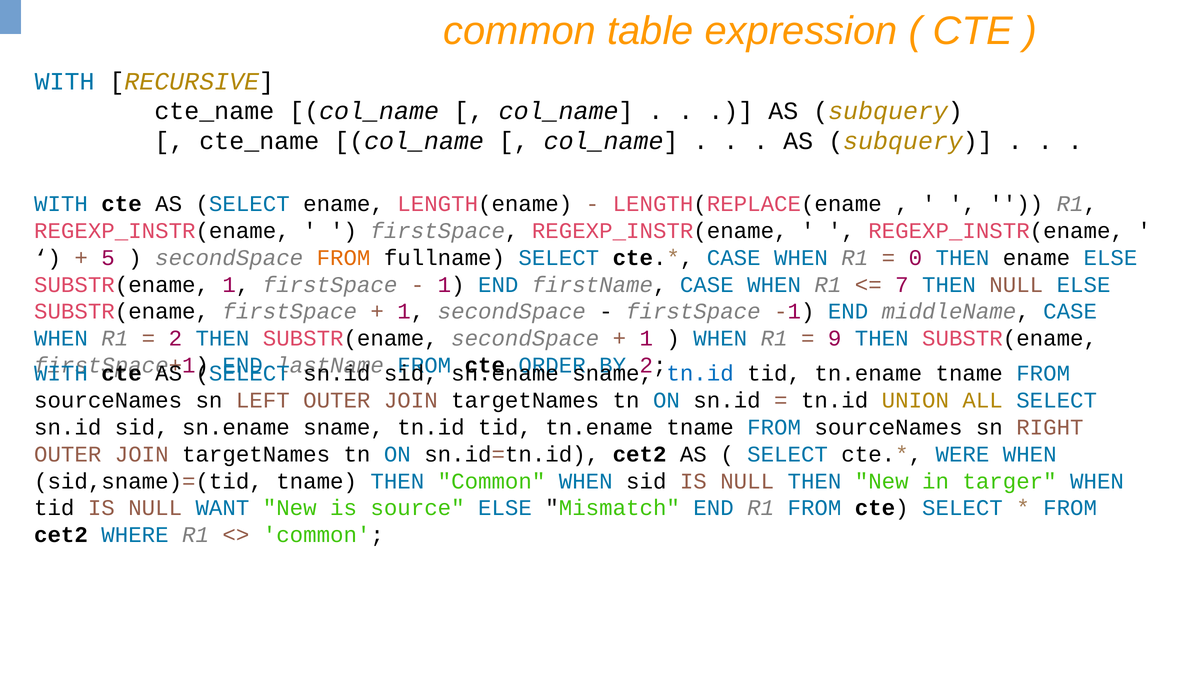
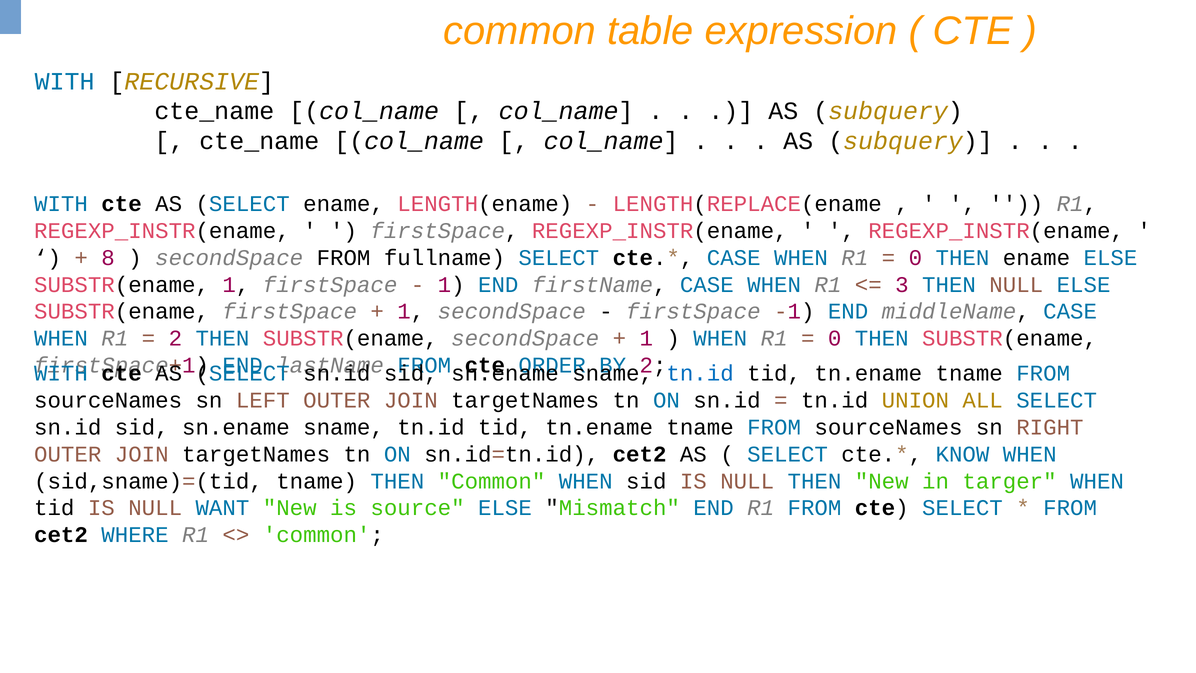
5: 5 -> 8 (108, 258)
FROM colour: orange -> black (344, 258)
7: 7 -> 3 (902, 285)
9: 9 -> 0 (835, 338)
WERE: WERE -> KNOW (962, 454)
